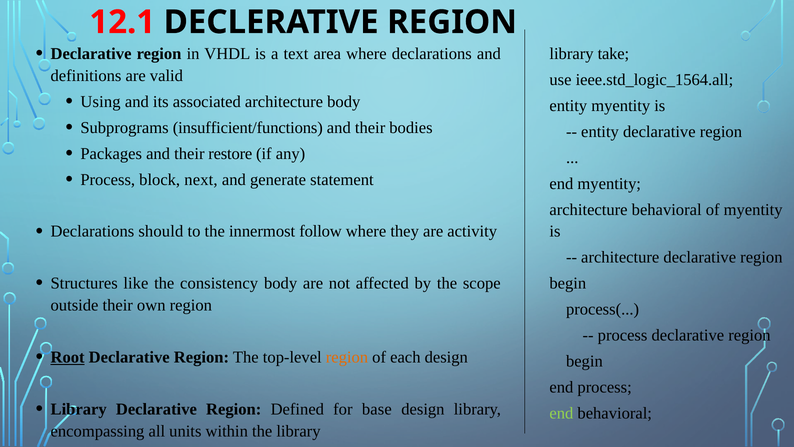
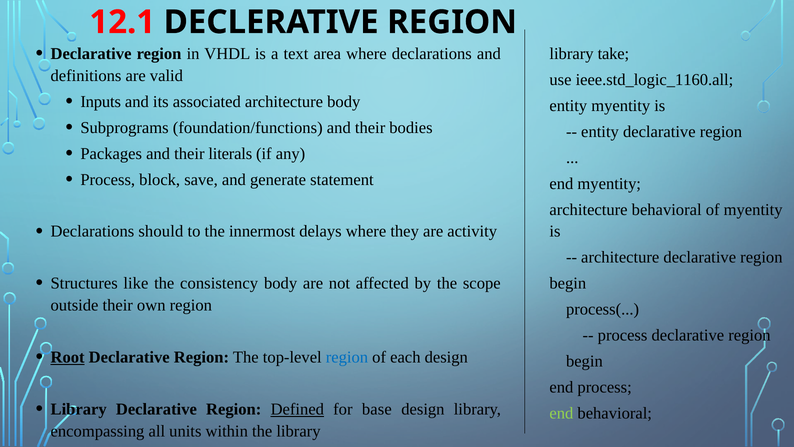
ieee.std_logic_1564.all: ieee.std_logic_1564.all -> ieee.std_logic_1160.all (654, 80)
Using: Using -> Inputs (101, 102)
insufficient/functions: insufficient/functions -> foundation/functions (248, 128)
restore: restore -> literals (230, 153)
next: next -> save (201, 179)
follow: follow -> delays (320, 231)
region colour: orange -> blue (347, 357)
Defined underline: none -> present (297, 409)
